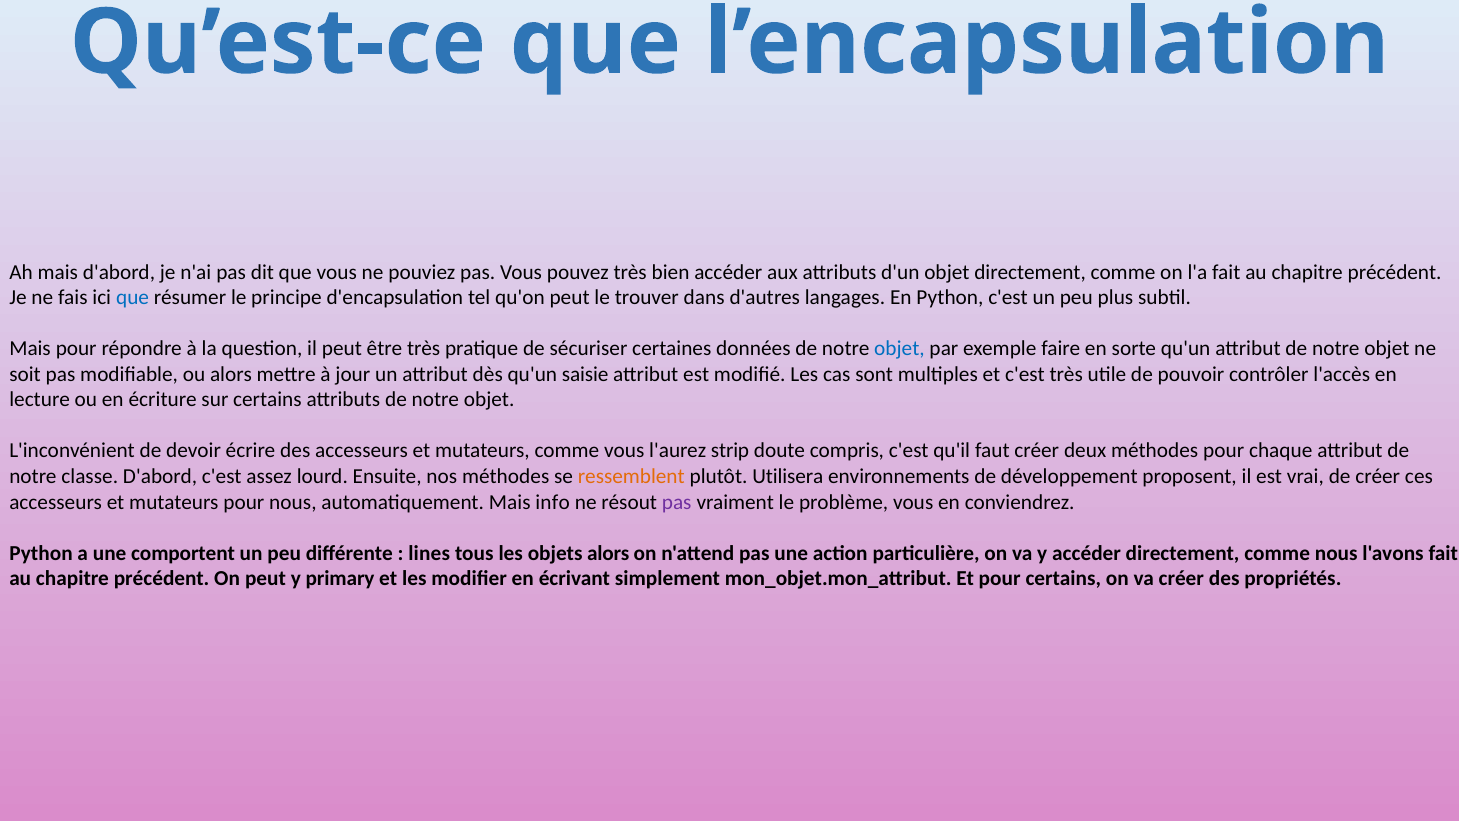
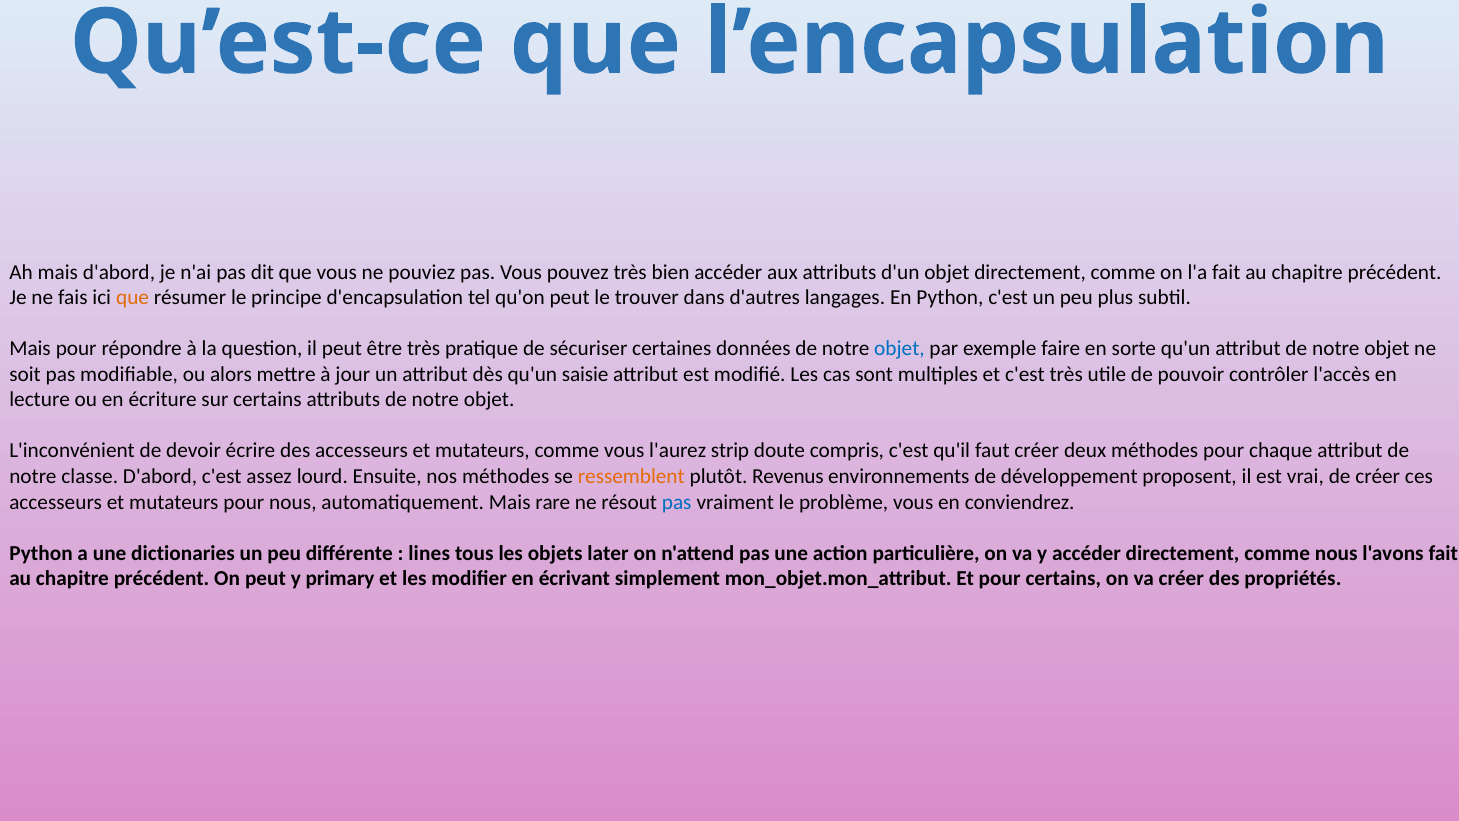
que colour: blue -> orange (133, 297)
Utilisera: Utilisera -> Revenus (788, 476)
info: info -> rare (553, 502)
pas colour: purple -> blue (677, 502)
comportent: comportent -> dictionaries (183, 553)
objets alors: alors -> later (608, 553)
